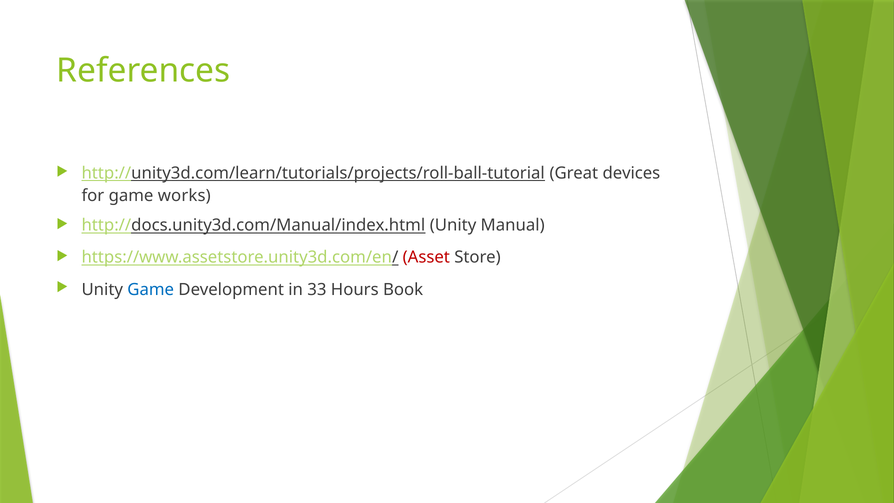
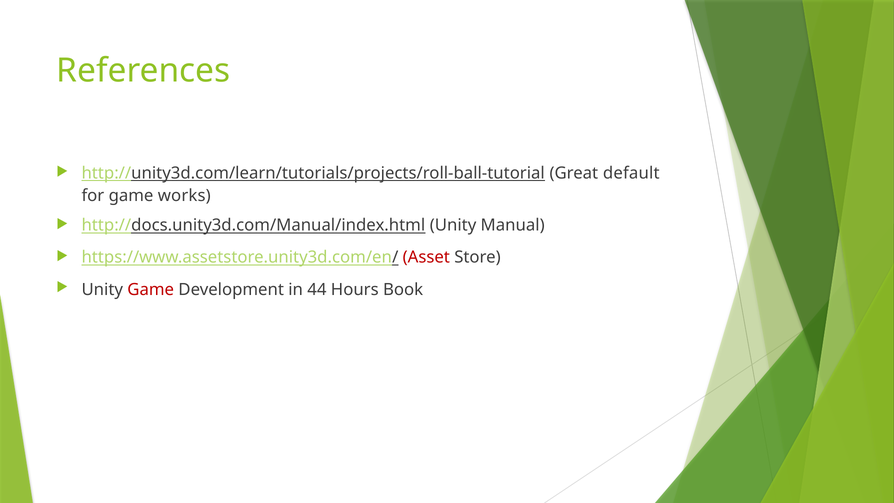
devices: devices -> default (631, 173)
Game colour: blue -> red (151, 290)
33: 33 -> 44 (317, 290)
